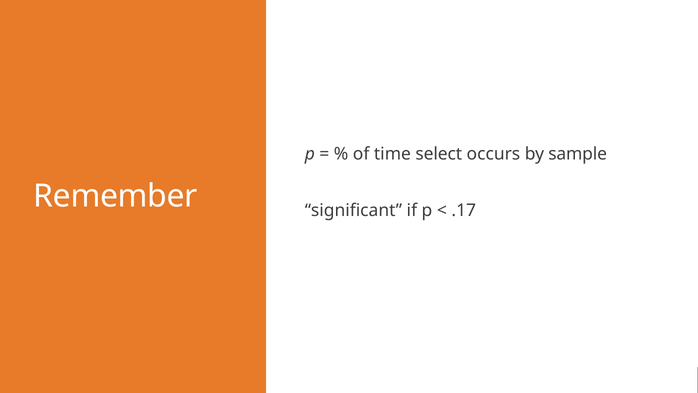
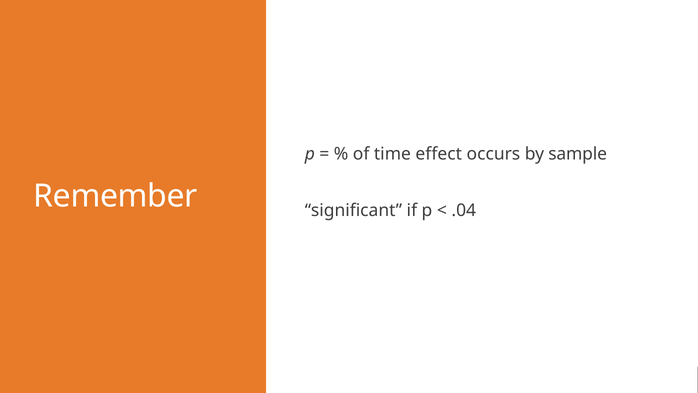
select: select -> effect (439, 154)
.17: .17 -> .04 (464, 210)
